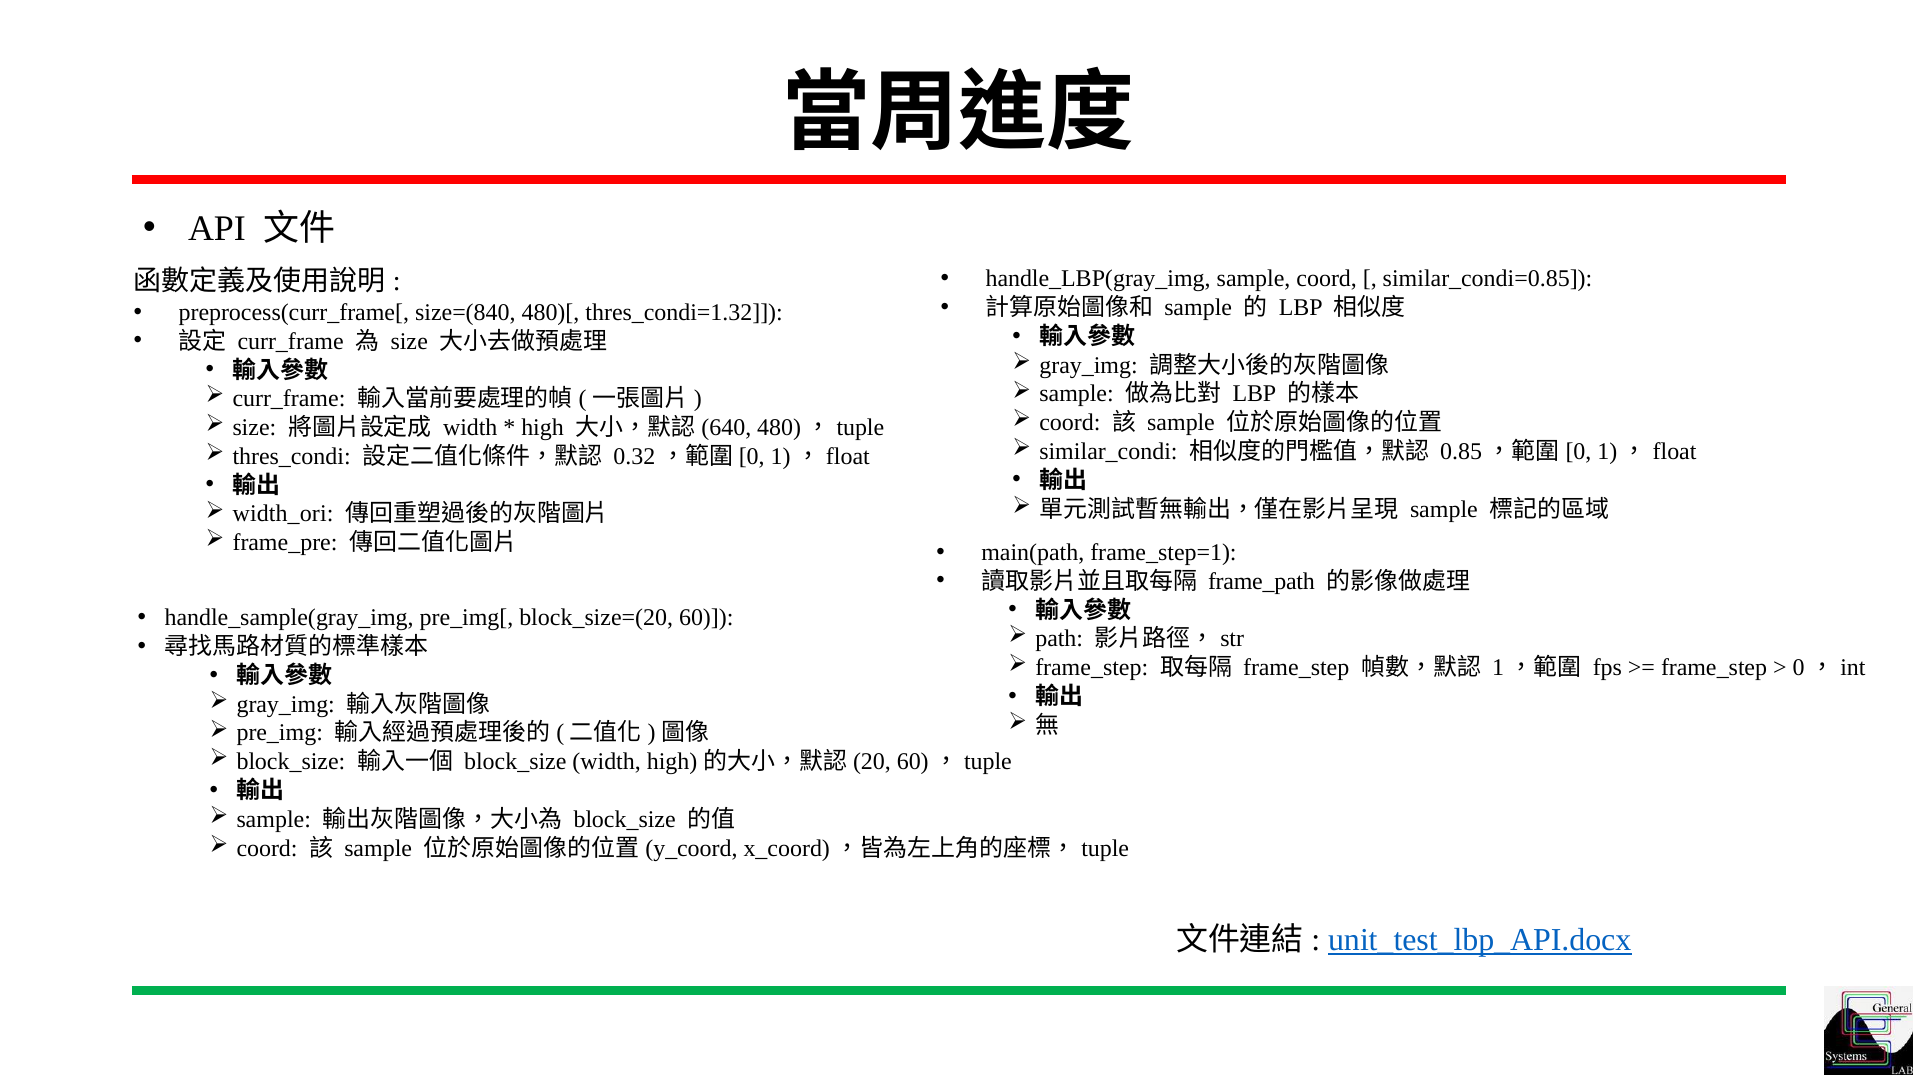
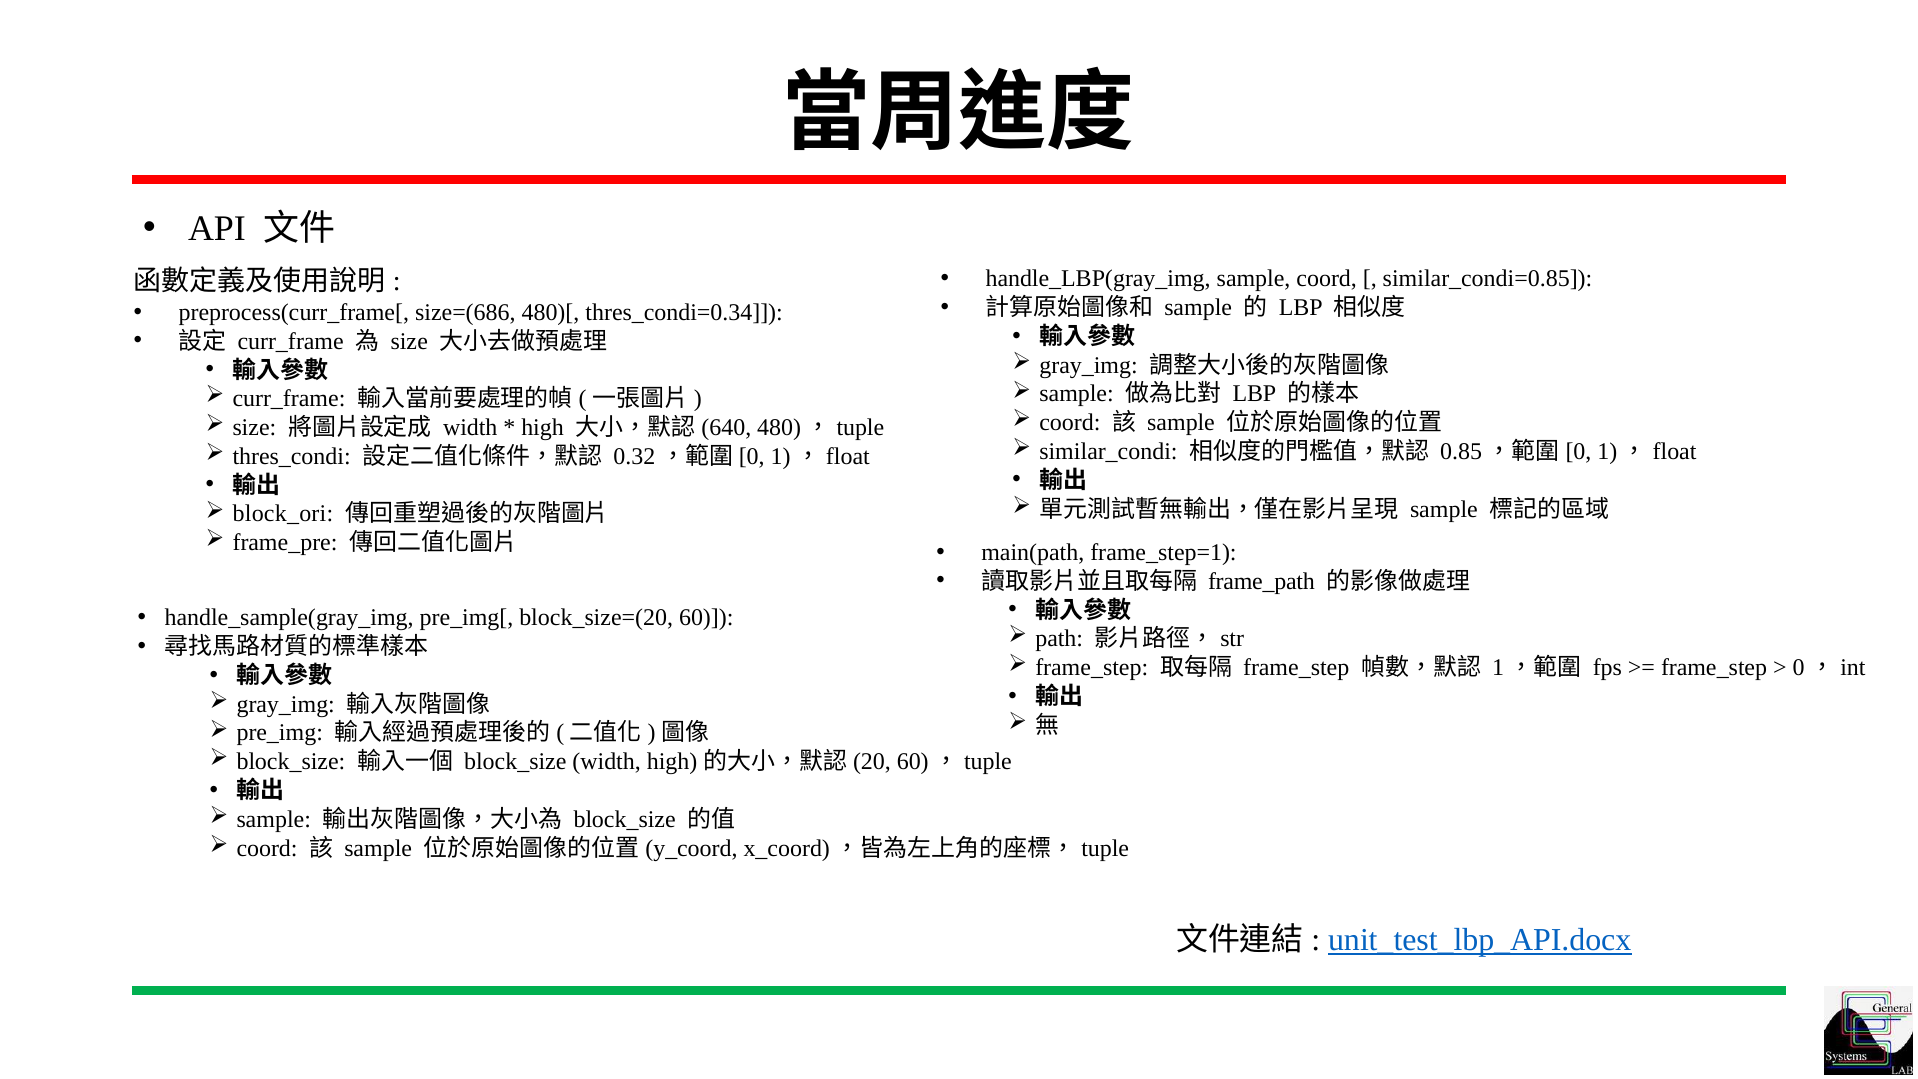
size=(840: size=(840 -> size=(686 (465, 313)
thres_condi=1.32: thres_condi=1.32 -> thres_condi=0.34 (684, 313)
width_ori: width_ori -> block_ori (283, 514)
